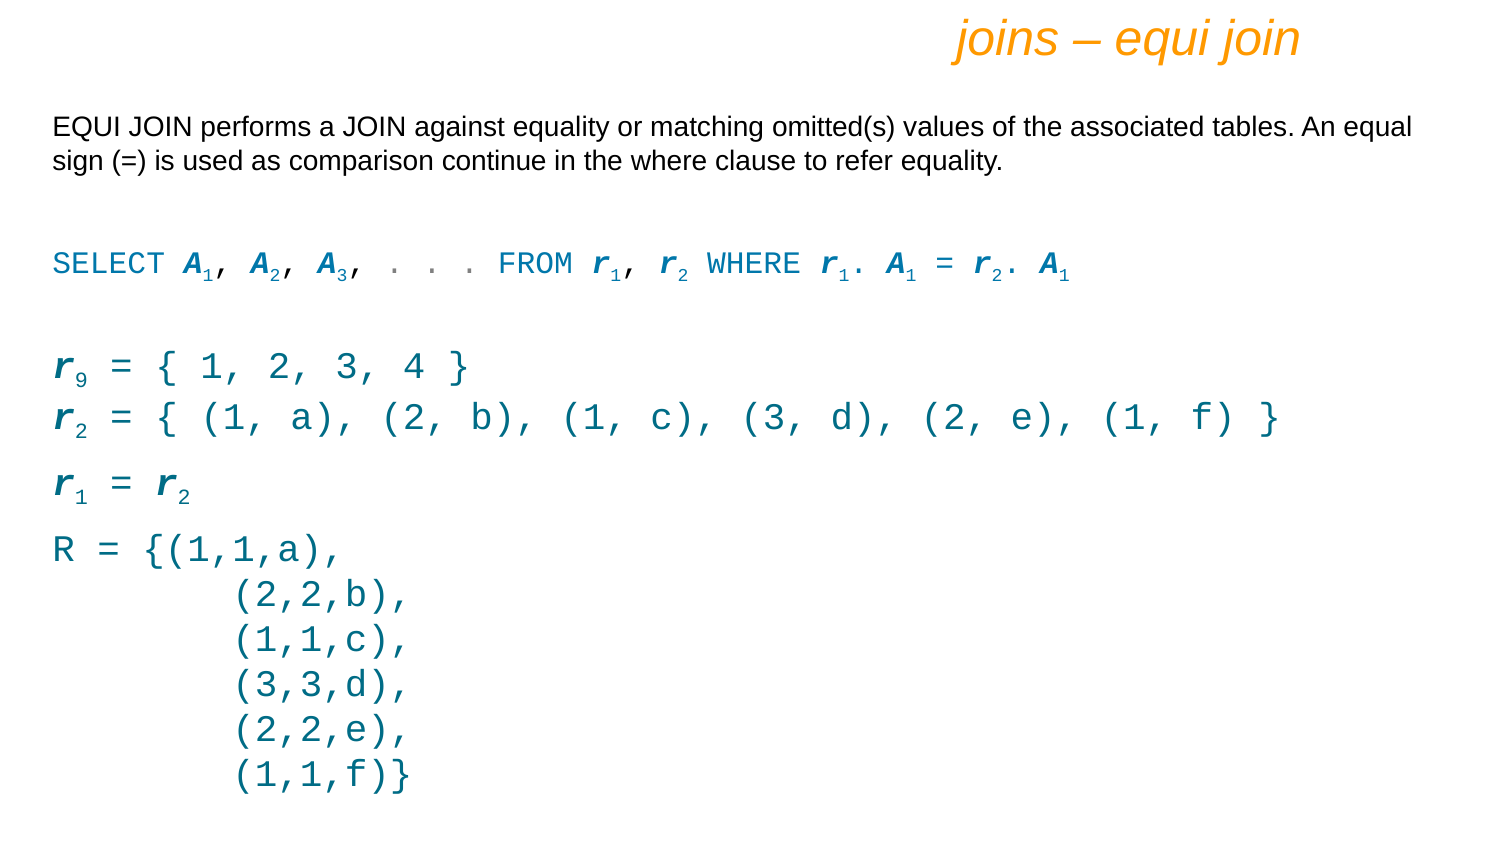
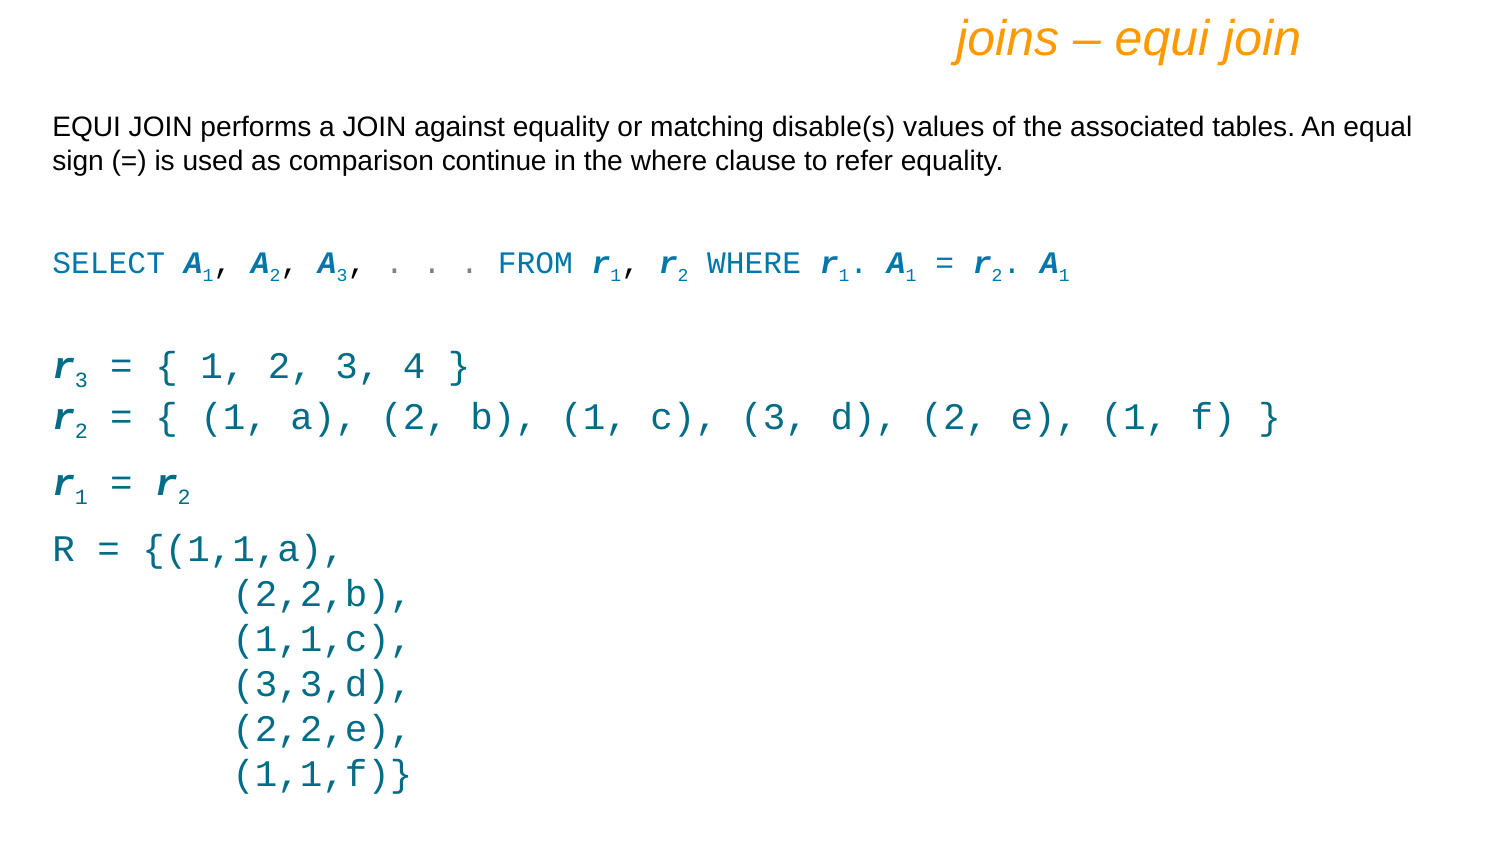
omitted(s: omitted(s -> disable(s (834, 127)
r 9: 9 -> 3 (81, 380)
